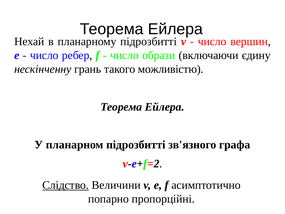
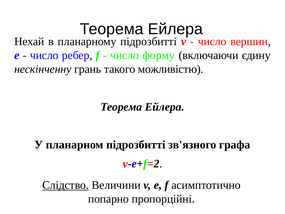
образи: образи -> форму (159, 55)
